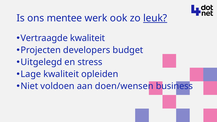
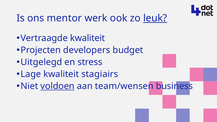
mentee: mentee -> mentor (64, 18)
opleiden: opleiden -> stagiairs (100, 74)
voldoen underline: none -> present (58, 86)
doen/wensen: doen/wensen -> team/wensen (124, 86)
